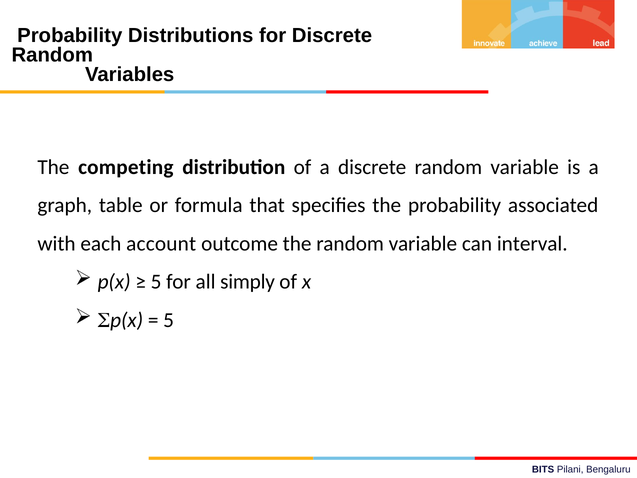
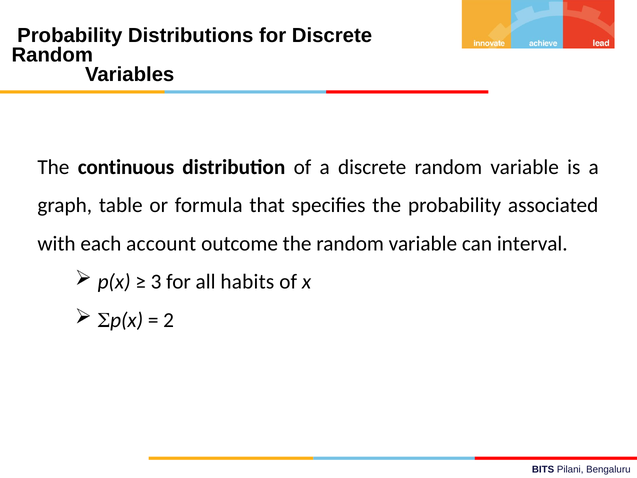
competing: competing -> continuous (126, 167)
5: 5 -> 3 (156, 282)
simply: simply -> habits (247, 282)
5: 5 -> 2 (169, 320)
